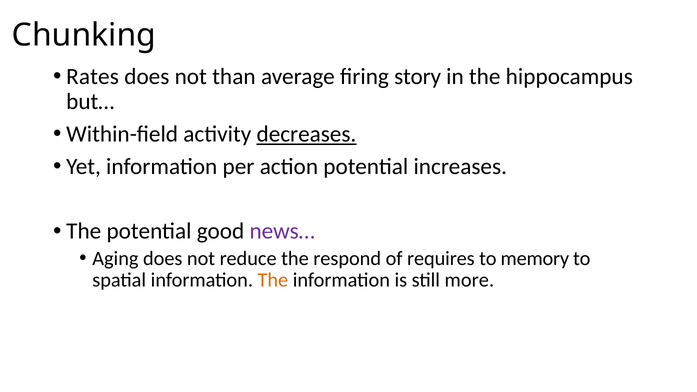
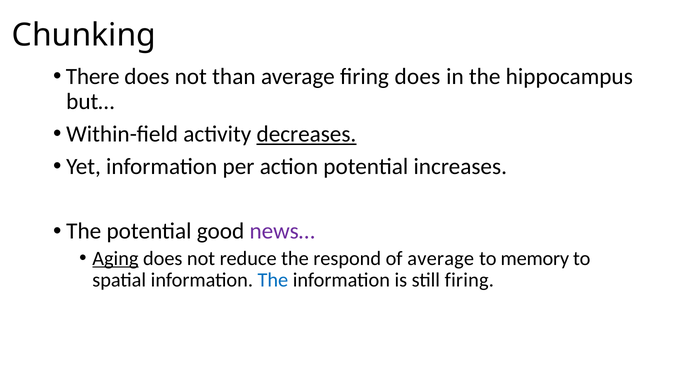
Rates: Rates -> There (93, 77)
firing story: story -> does (417, 77)
Aging underline: none -> present (115, 258)
of requires: requires -> average (441, 258)
The colour: orange -> blue (273, 280)
still more: more -> firing (469, 280)
